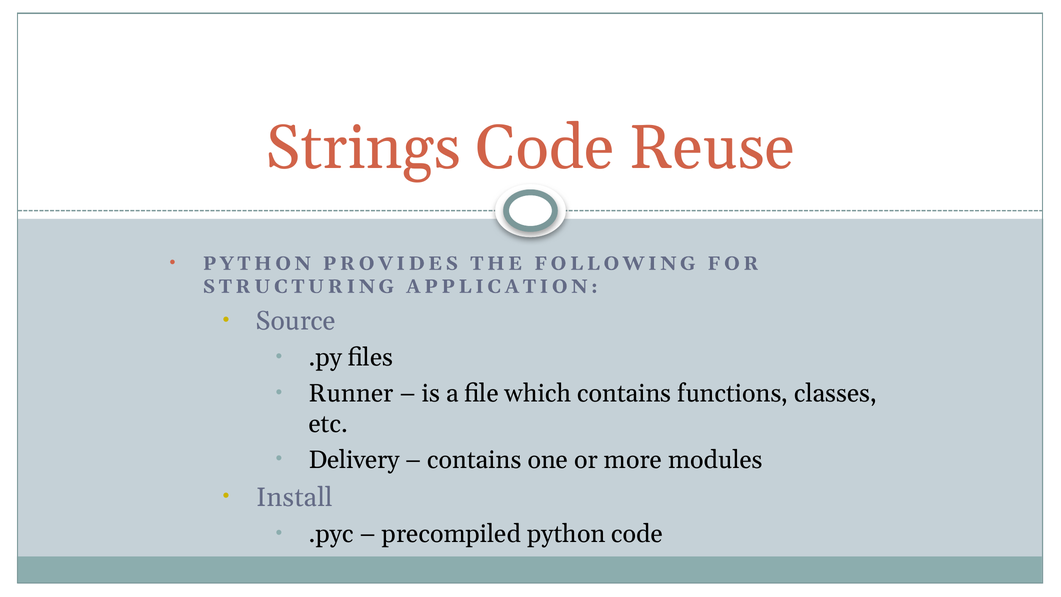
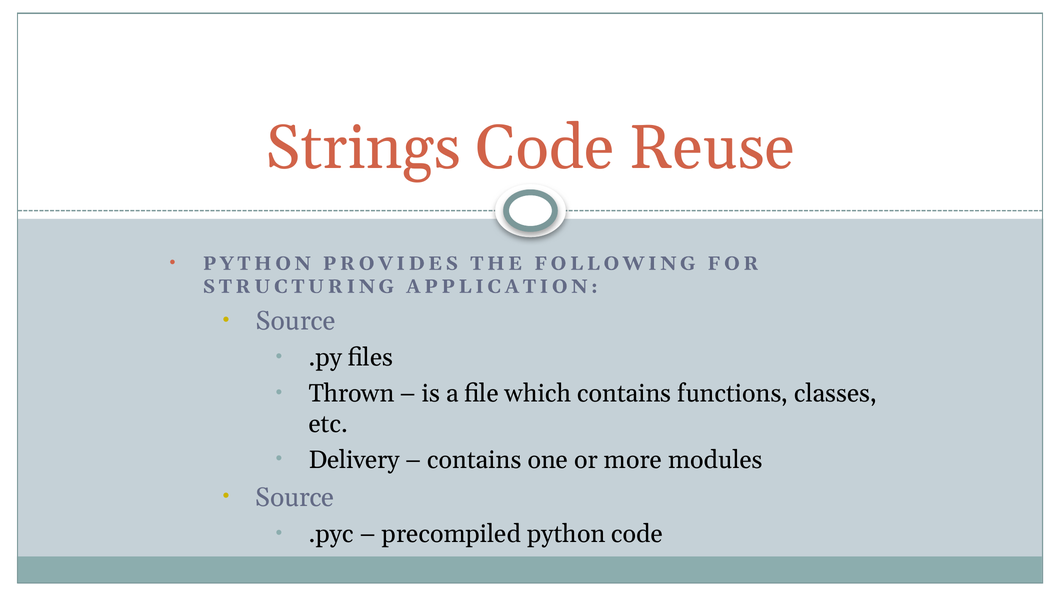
Runner: Runner -> Thrown (351, 394)
Install: Install -> Source (295, 497)
